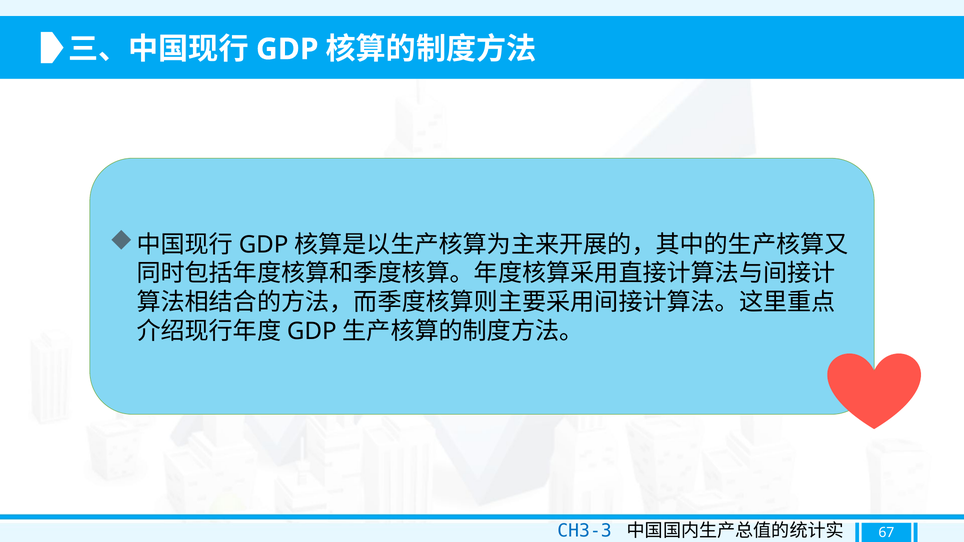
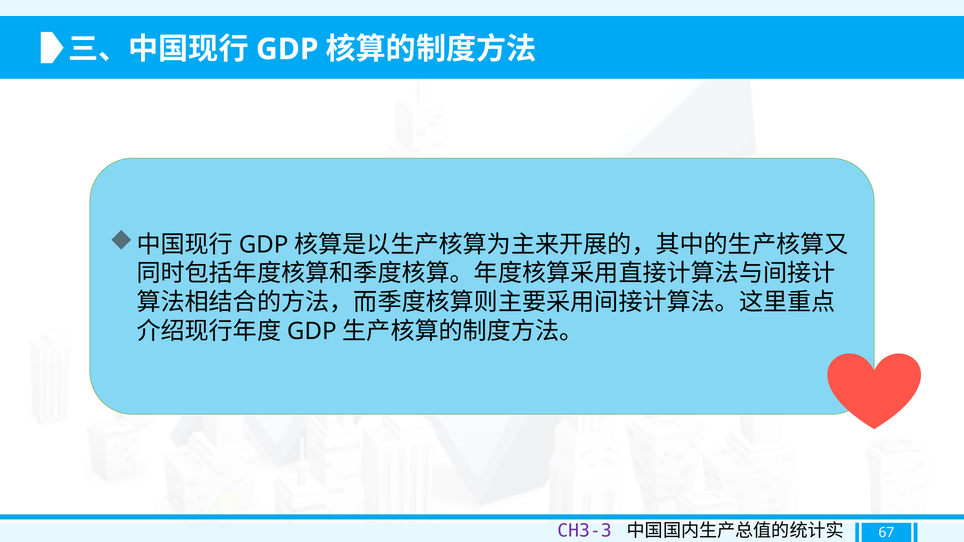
CH3-3 colour: blue -> purple (585, 531)
